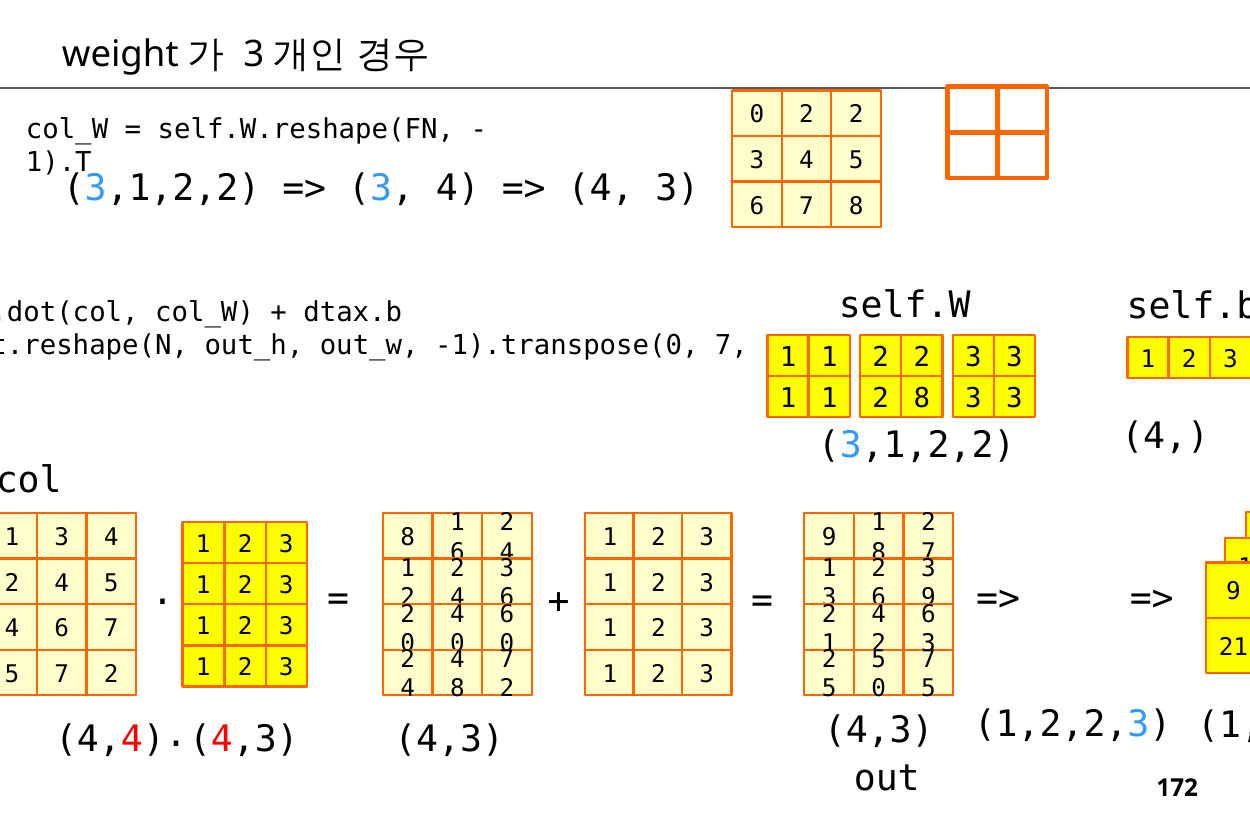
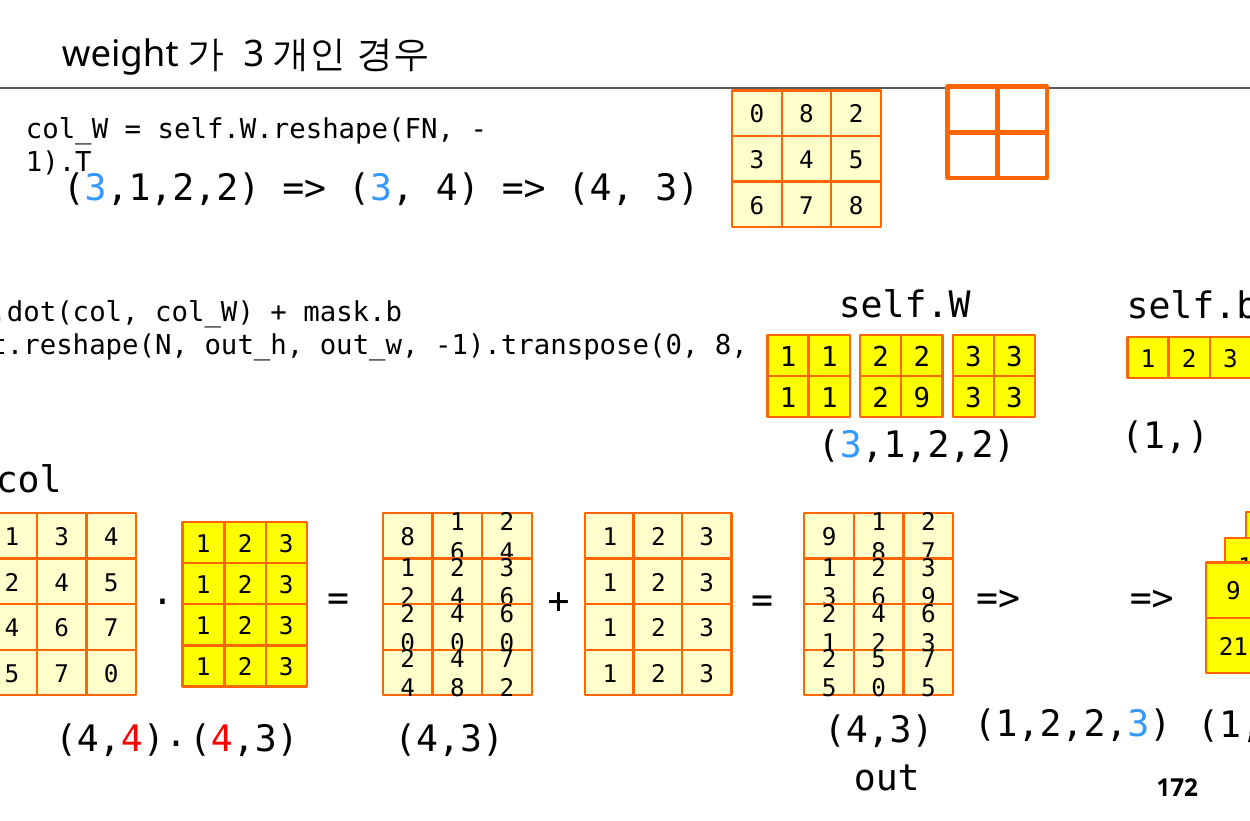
2: 2 -> 8 (807, 115)
dtax.b: dtax.b -> mask.b (353, 312)
-1).transpose(0 7: 7 -> 8 (731, 345)
2 8: 8 -> 9 (922, 399)
4: 4 -> 1 (1165, 437)
5 7 2: 2 -> 0 (111, 674)
